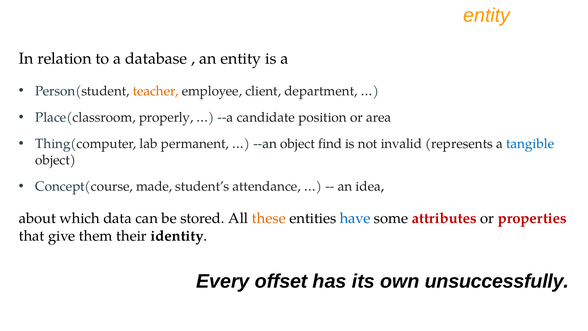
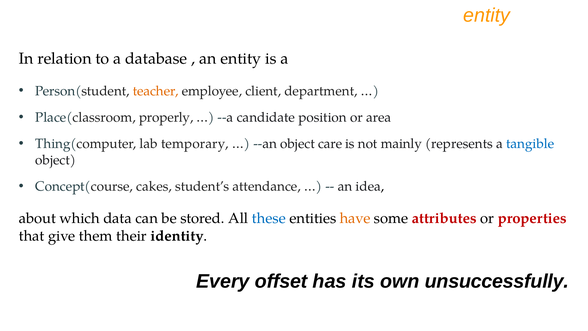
permanent: permanent -> temporary (195, 144)
find: find -> care (330, 144)
invalid: invalid -> mainly (401, 144)
made: made -> cakes (154, 186)
these colour: orange -> blue (269, 218)
have colour: blue -> orange (355, 218)
